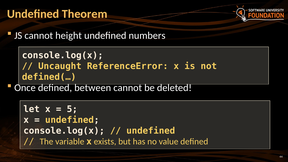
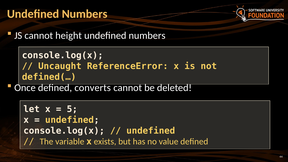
Theorem: Theorem -> Numbers (85, 14)
between: between -> converts (93, 88)
